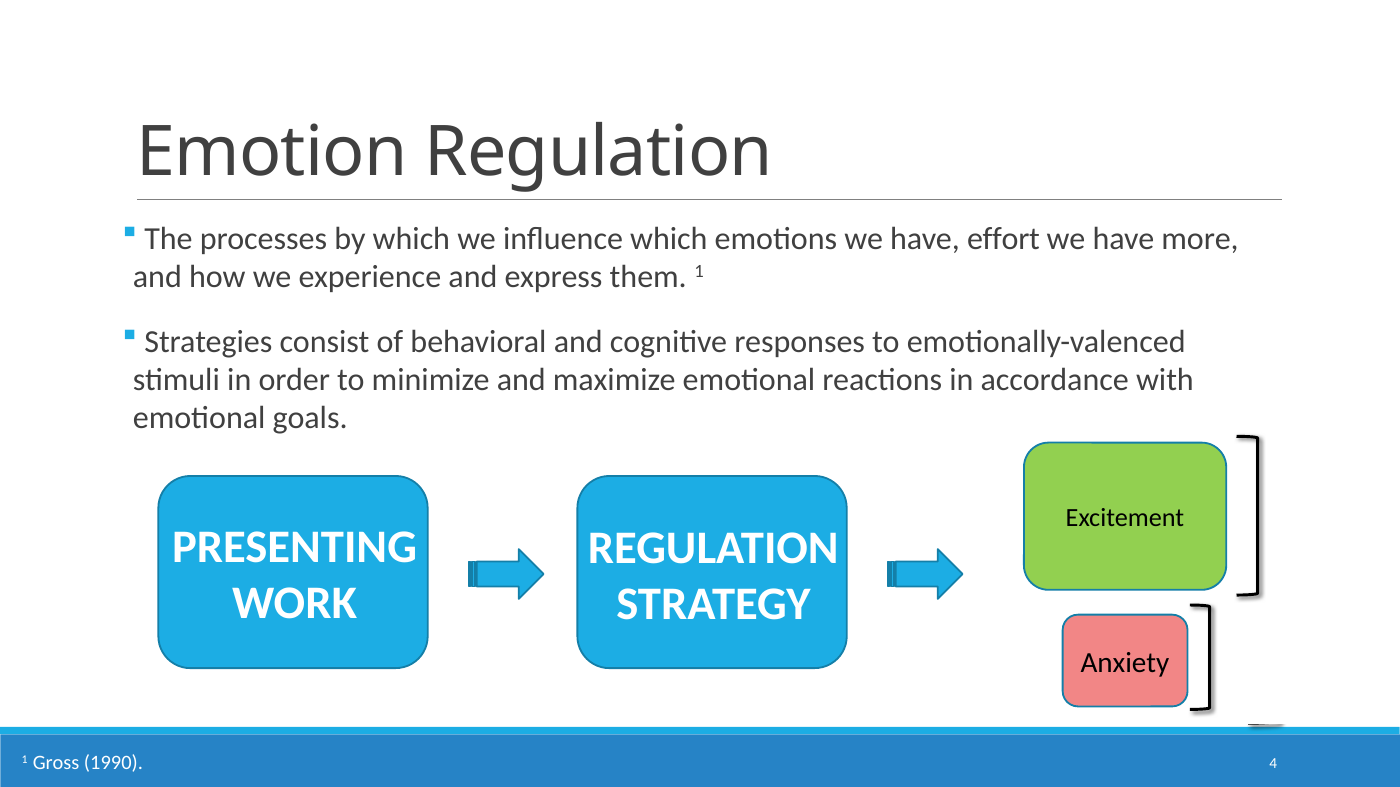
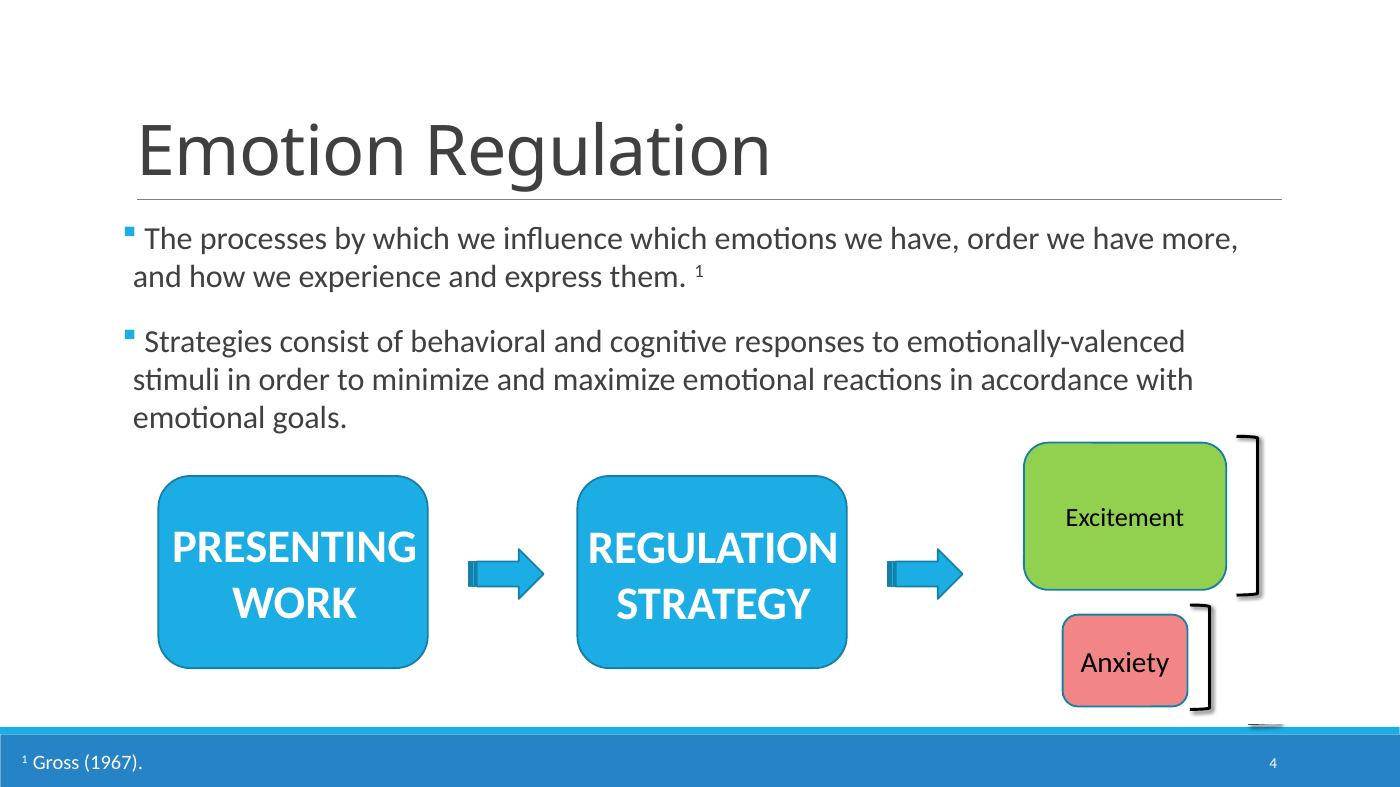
have effort: effort -> order (1003, 239)
1990: 1990 -> 1967 (113, 763)
